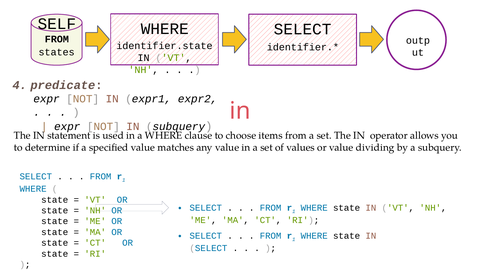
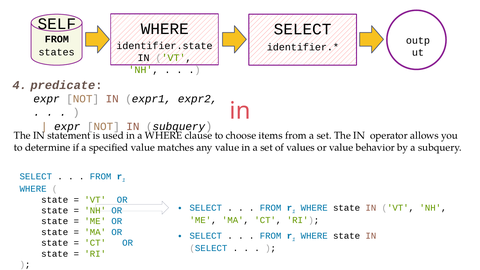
dividing: dividing -> behavior (375, 148)
